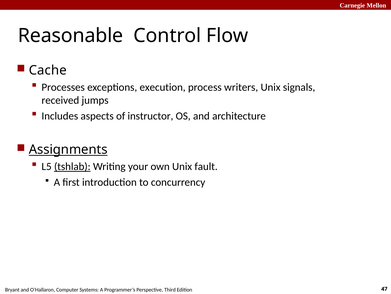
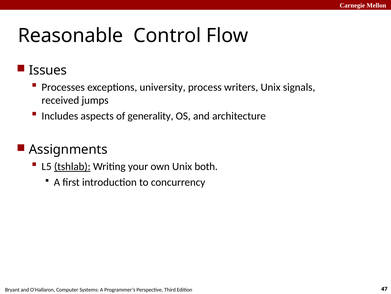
Cache: Cache -> Issues (48, 70)
execution: execution -> university (163, 87)
instructor: instructor -> generality (150, 116)
Assignments underline: present -> none (68, 149)
fault: fault -> both (206, 166)
